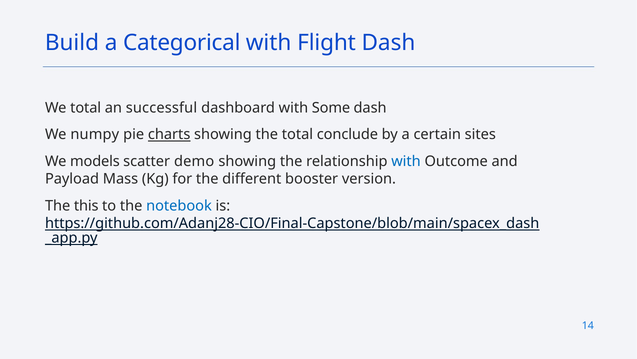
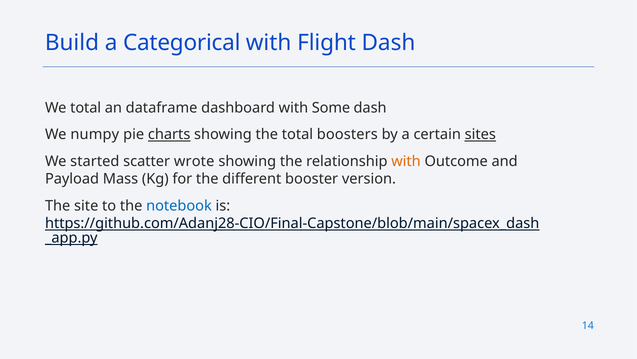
successful: successful -> dataframe (162, 108)
conclude: conclude -> boosters (347, 134)
sites underline: none -> present (480, 134)
models: models -> started (95, 161)
demo: demo -> wrote (194, 161)
with colour: blue -> orange (406, 161)
this: this -> site (86, 205)
